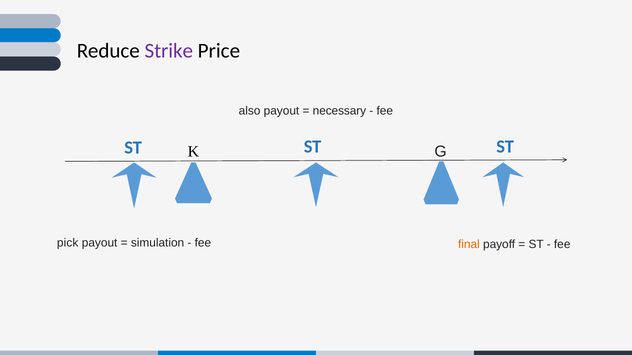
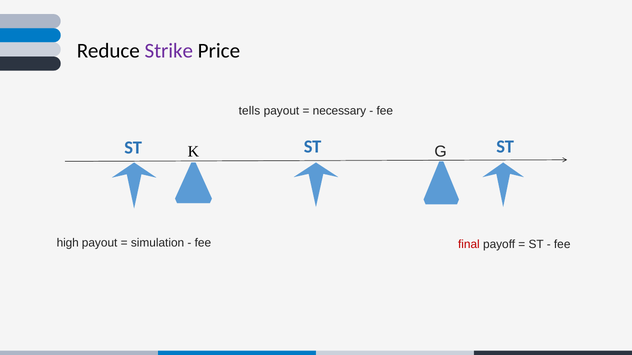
also: also -> tells (249, 111)
pick: pick -> high (68, 243)
final colour: orange -> red (469, 245)
